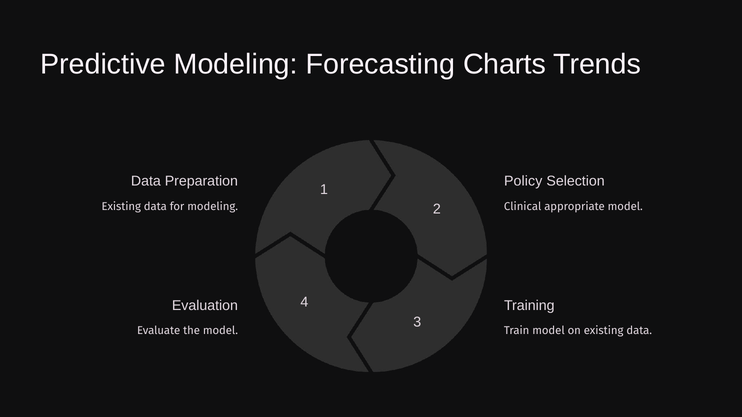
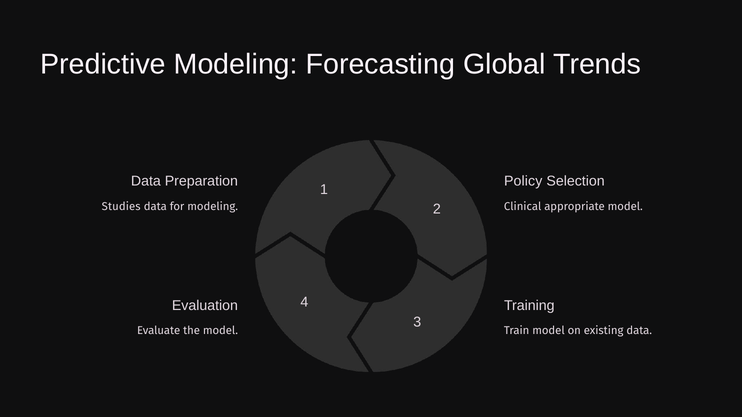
Charts: Charts -> Global (504, 64)
Existing: Existing -> Studies (121, 207)
